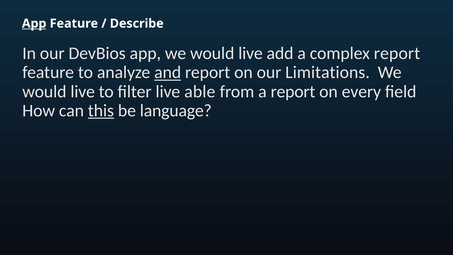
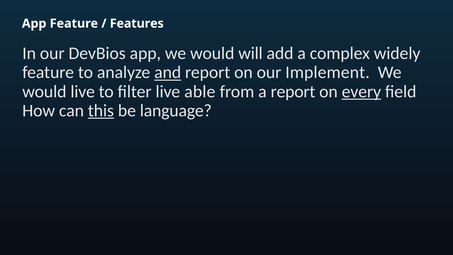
App underline: present -> none (34, 23)
Describe: Describe -> Features (137, 23)
app we would live: live -> will (250, 53)
complex report: report -> widely (397, 53)
Limitations: Limitations -> Implement (328, 72)
every underline: none -> present (361, 91)
